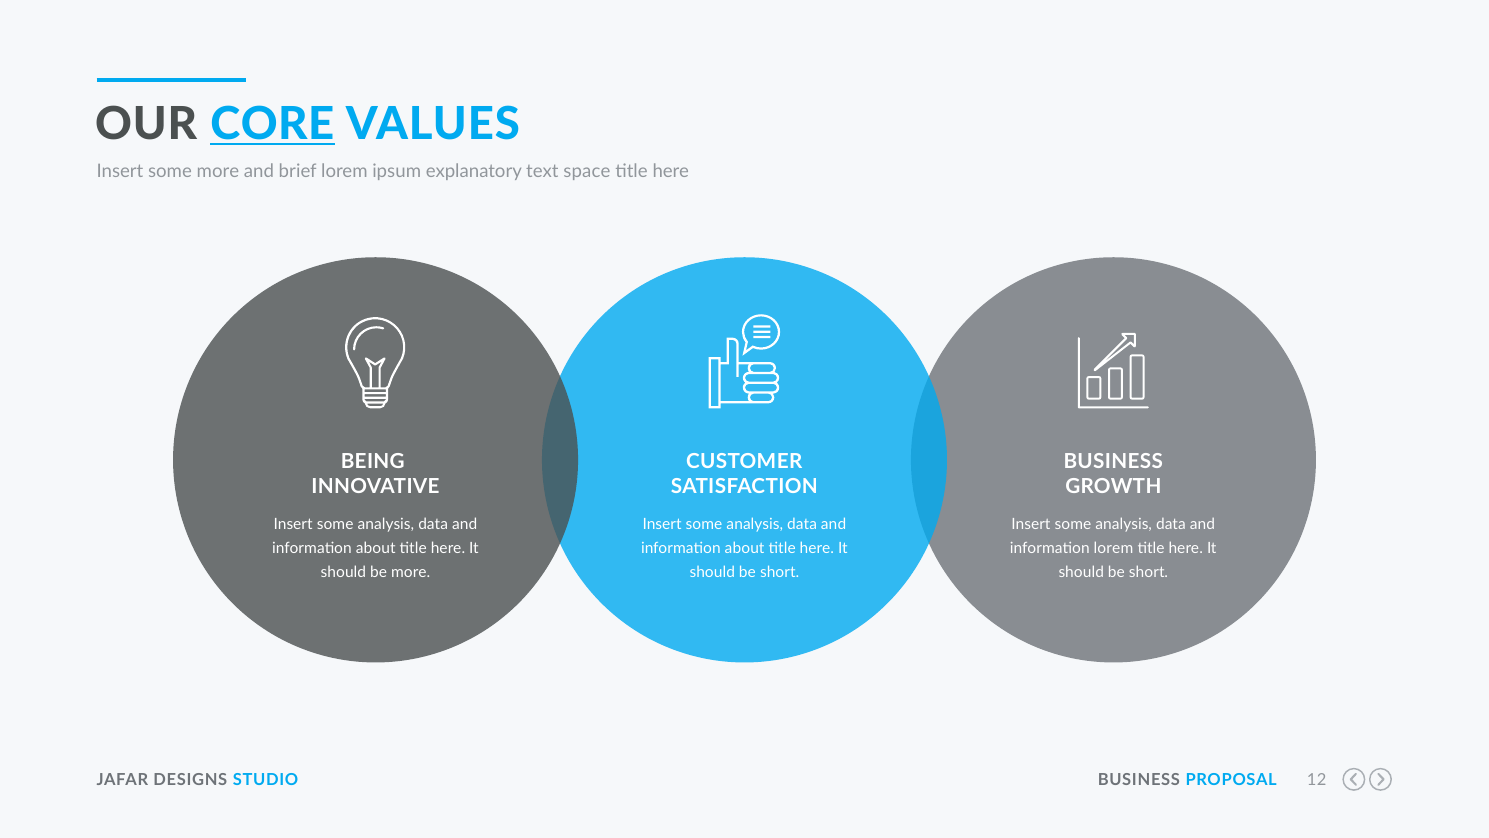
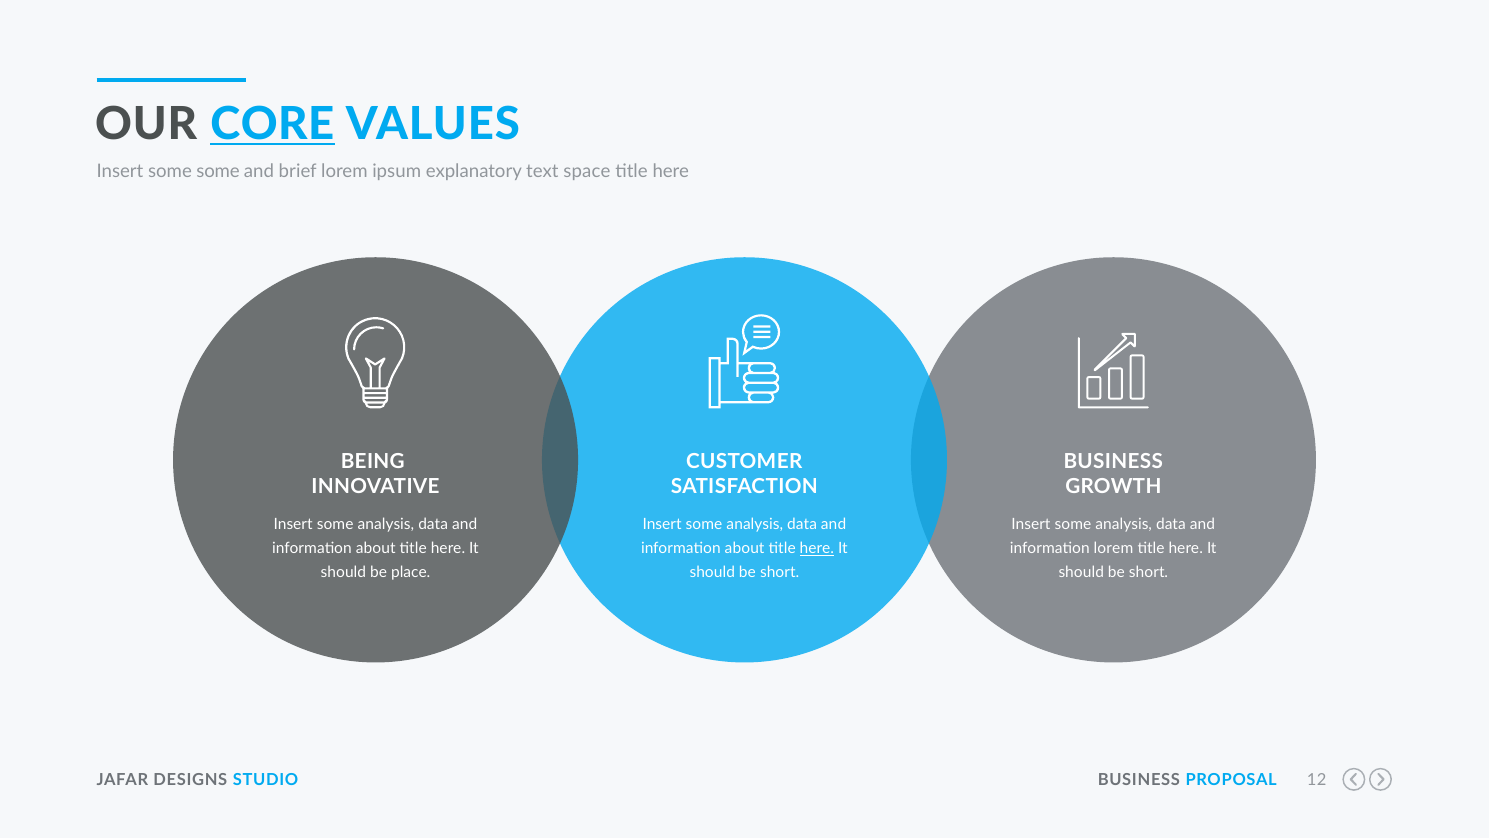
some more: more -> some (218, 171)
here underline: none -> present (817, 548)
be more: more -> place (411, 572)
